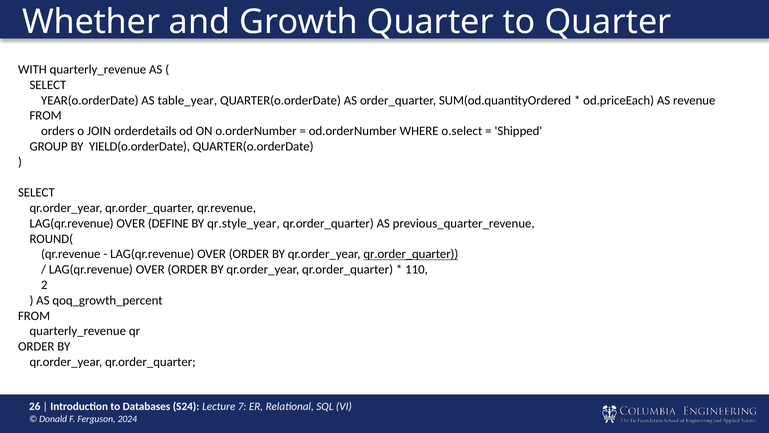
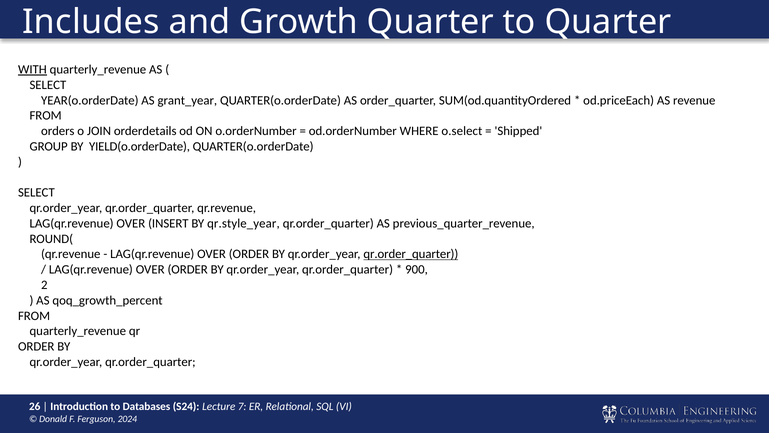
Whether: Whether -> Includes (91, 22)
WITH underline: none -> present (32, 69)
table_year: table_year -> grant_year (187, 100)
DEFINE: DEFINE -> INSERT (168, 223)
110: 110 -> 900 (416, 269)
